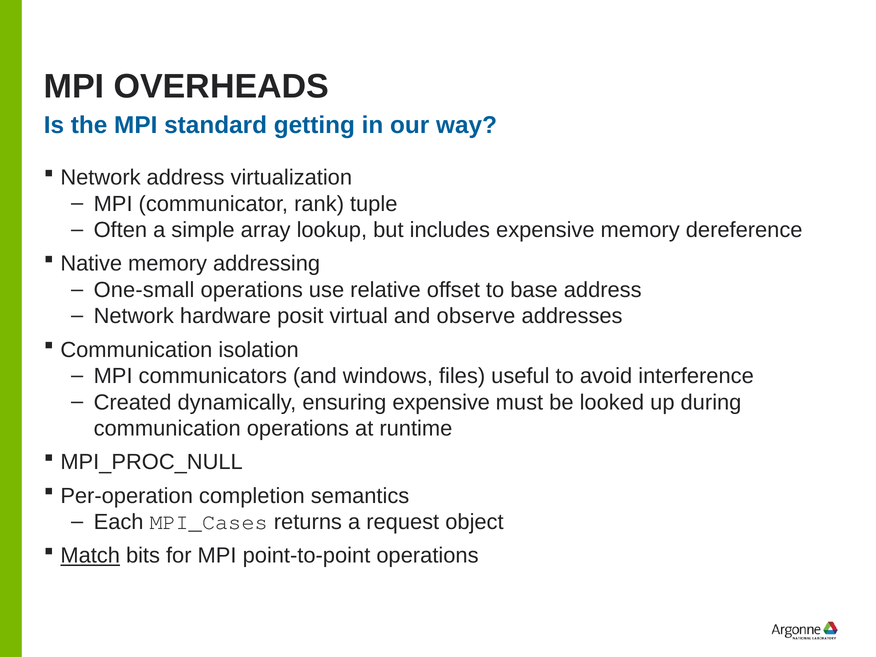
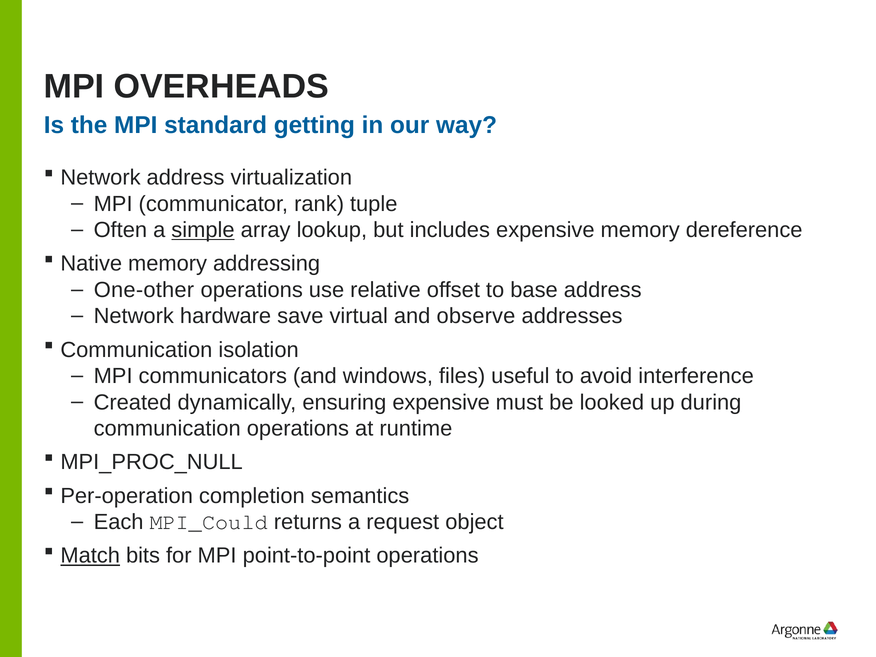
simple underline: none -> present (203, 230)
One-small: One-small -> One-other (144, 290)
posit: posit -> save (300, 316)
MPI_Cases: MPI_Cases -> MPI_Could (209, 522)
